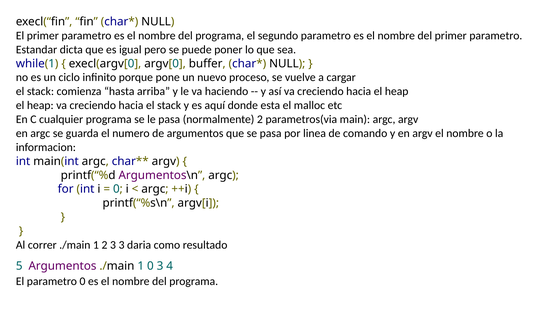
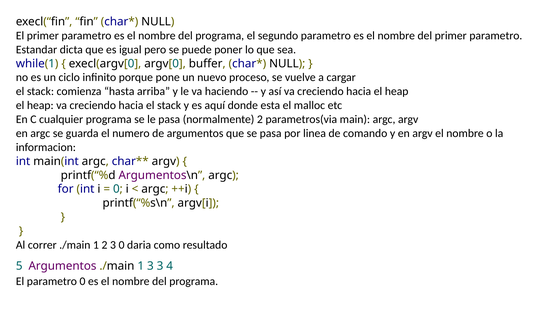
3 3: 3 -> 0 (122, 245)
1 0: 0 -> 3 (150, 266)
